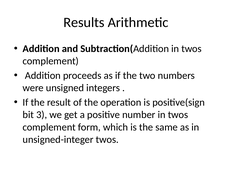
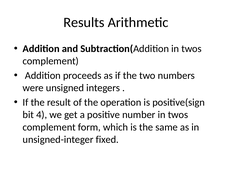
3: 3 -> 4 (42, 115)
unsigned-integer twos: twos -> fixed (107, 140)
